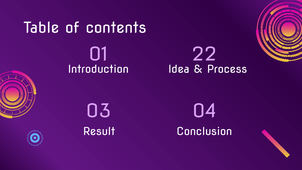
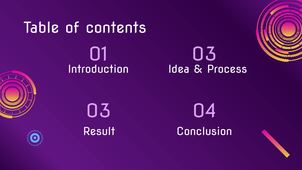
01 22: 22 -> 03 (204, 54)
